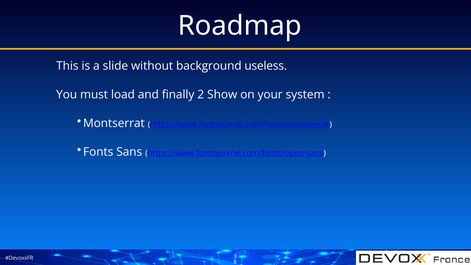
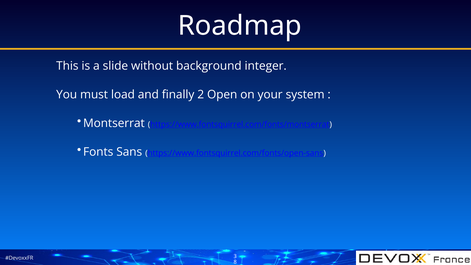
useless: useless -> integer (266, 66)
Show: Show -> Open (222, 95)
